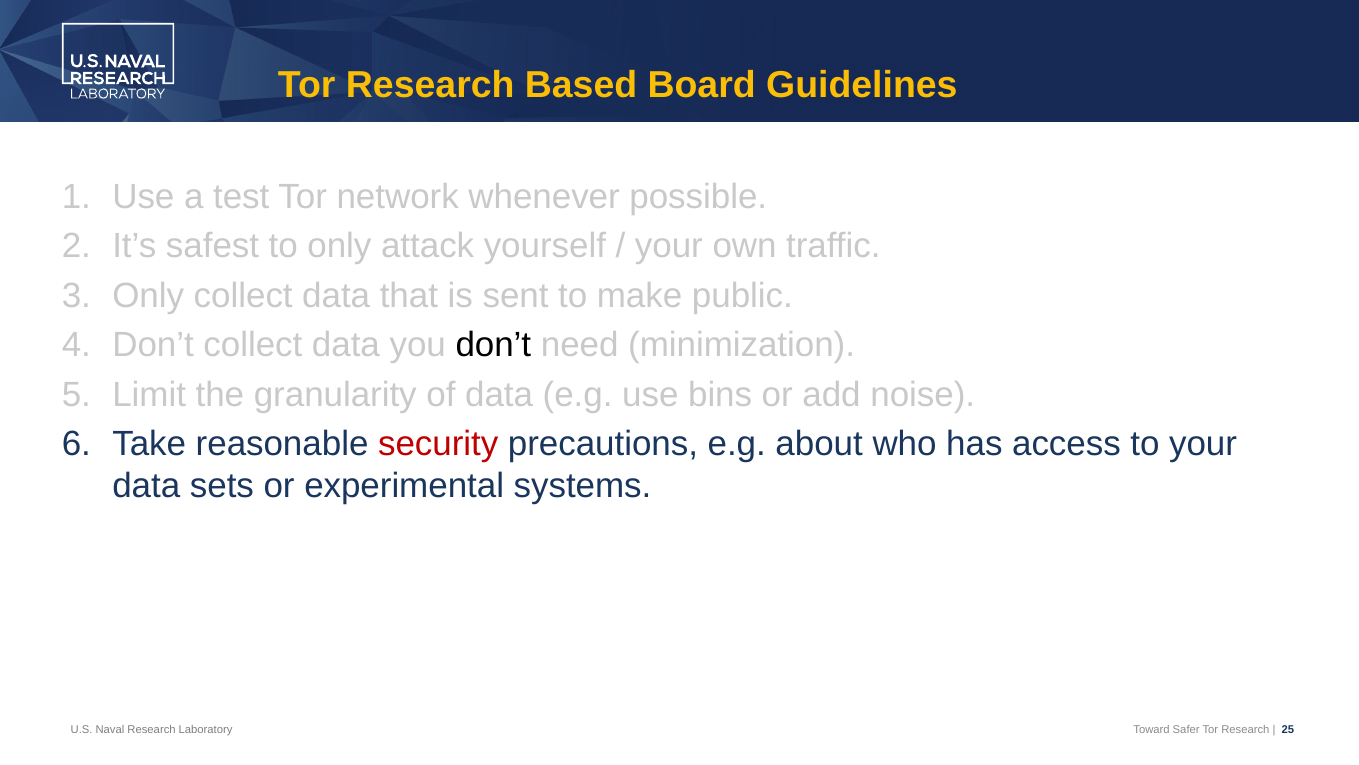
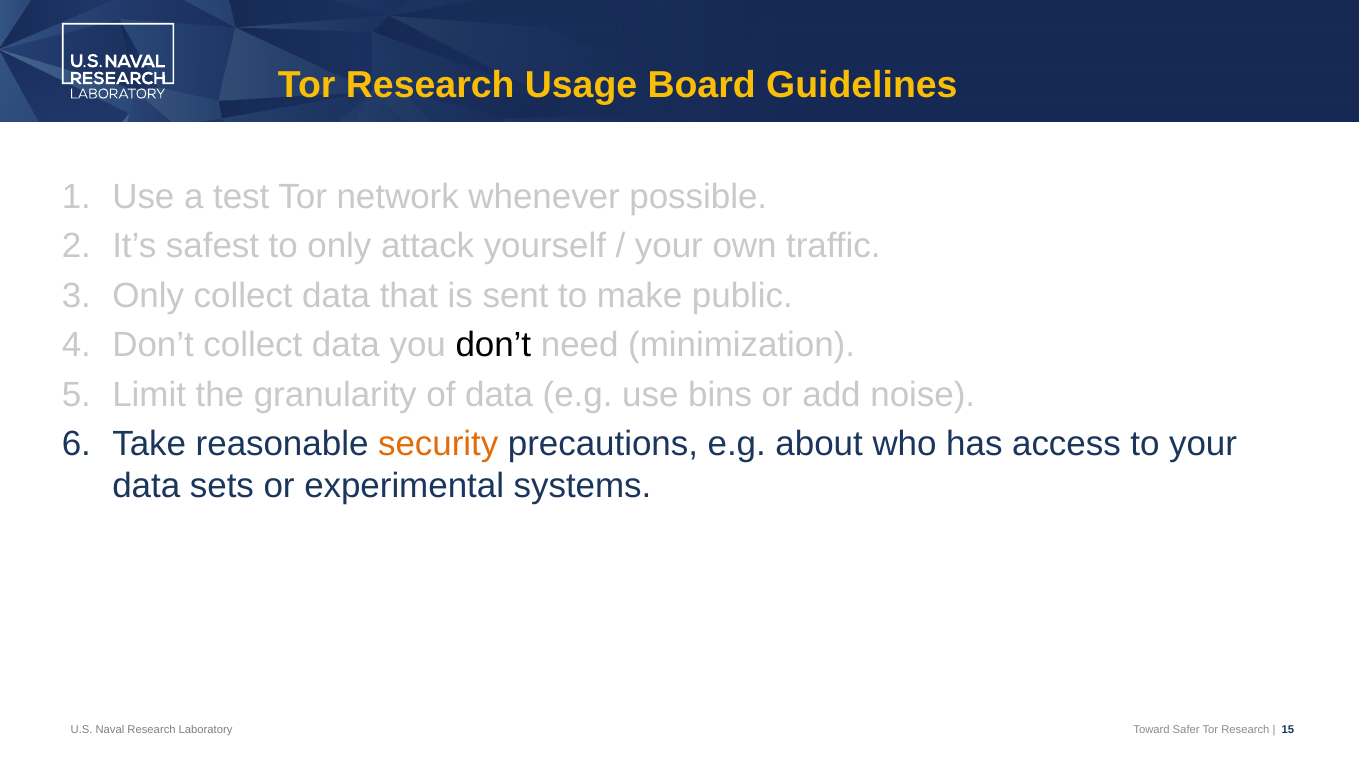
Based: Based -> Usage (581, 85)
security colour: red -> orange (438, 444)
25: 25 -> 15 (1288, 730)
